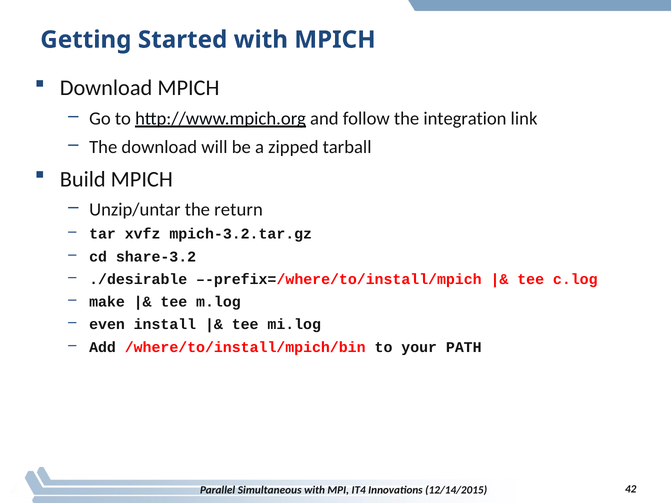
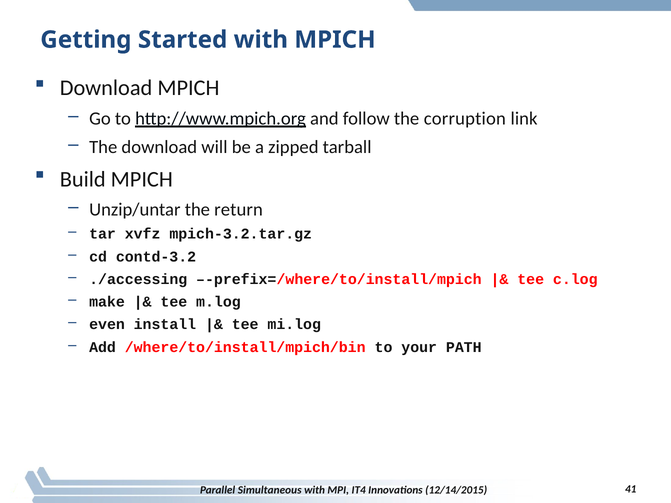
integration: integration -> corruption (465, 118)
share-3.2: share-3.2 -> contd-3.2 (156, 257)
./desirable: ./desirable -> ./accessing (138, 279)
42: 42 -> 41 (631, 489)
